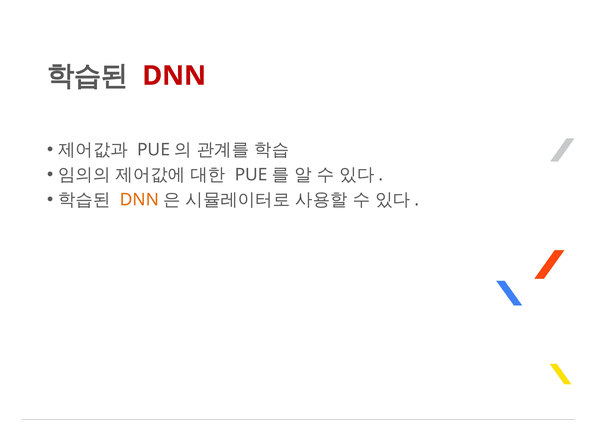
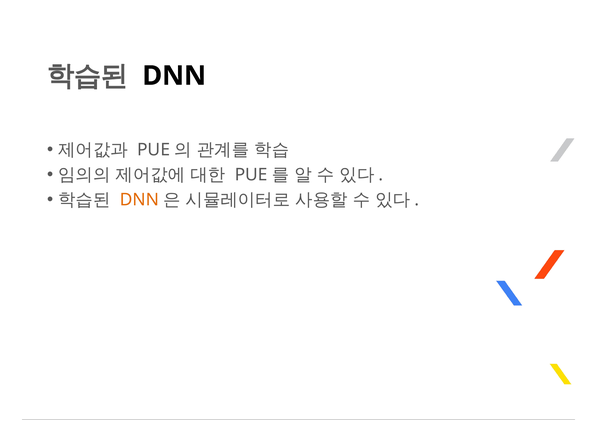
DNN colour: red -> black (174, 76)
